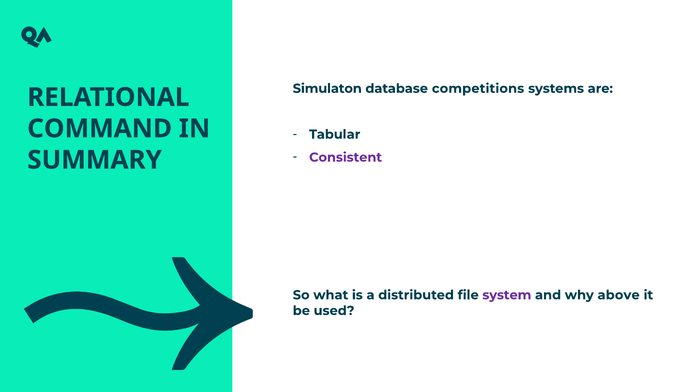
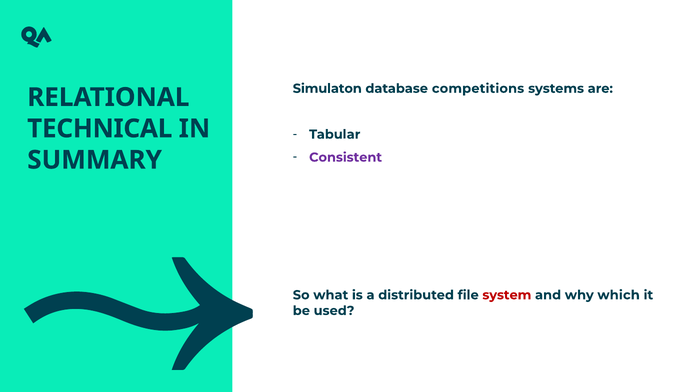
COMMAND: COMMAND -> TECHNICAL (100, 128)
system colour: purple -> red (507, 295)
above: above -> which (619, 295)
